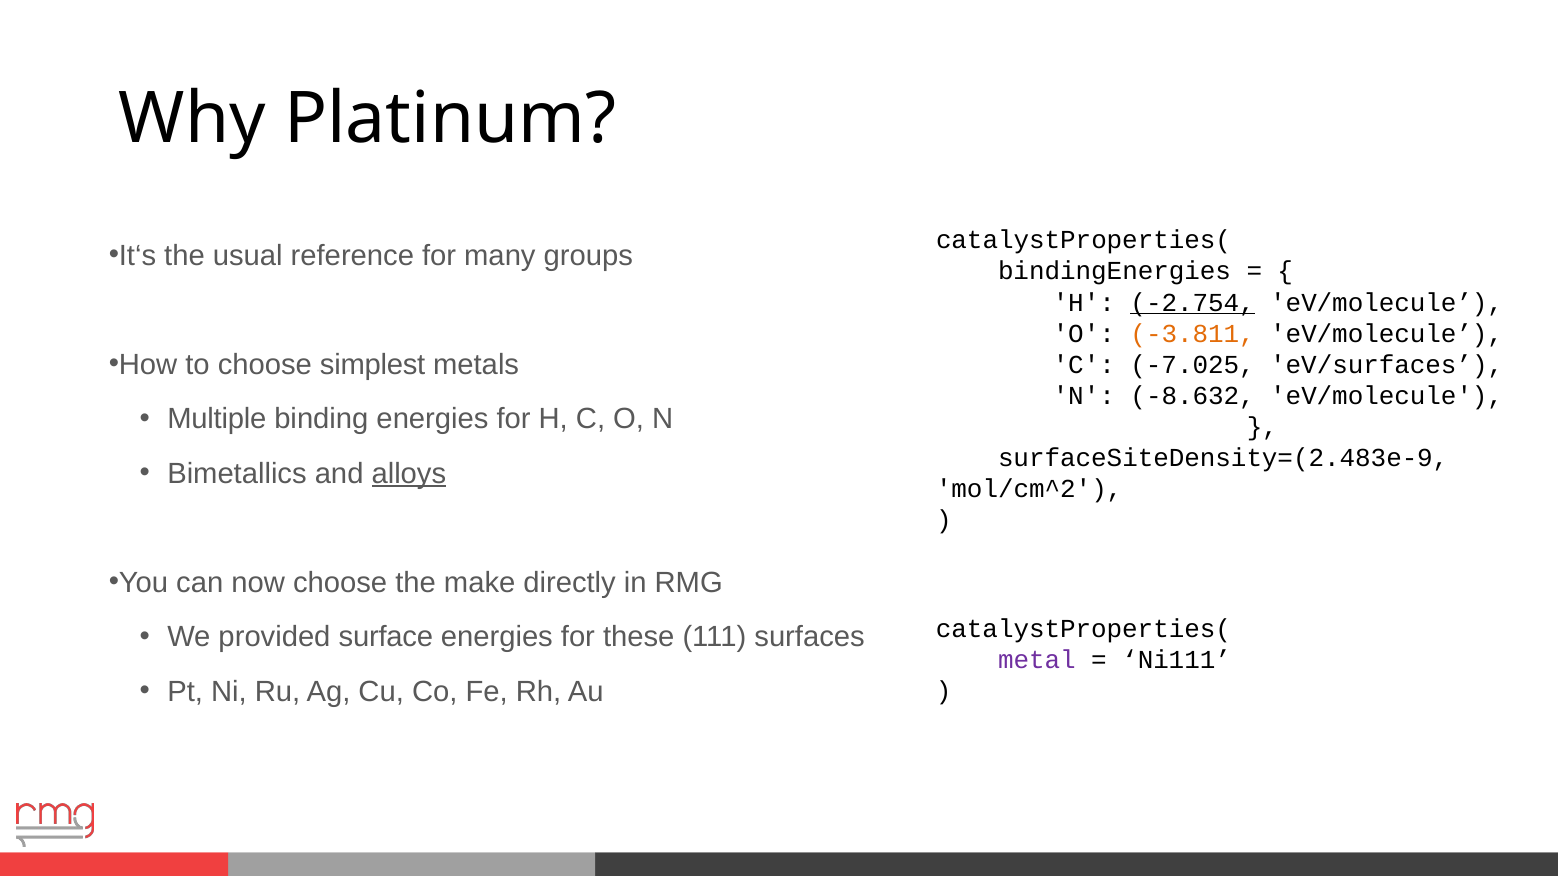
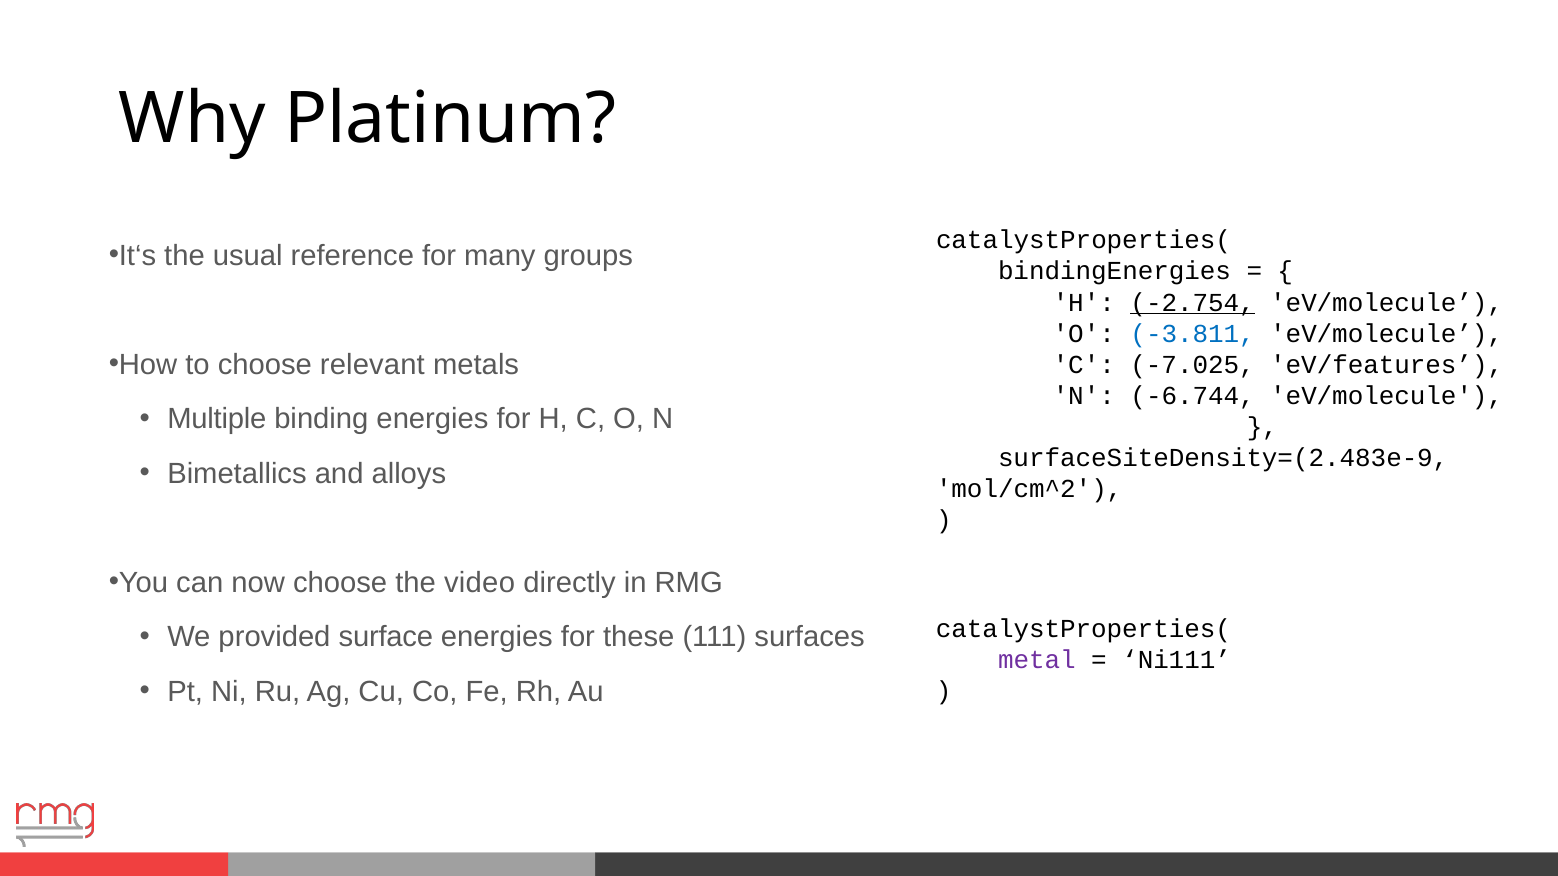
-3.811 colour: orange -> blue (1193, 334)
simplest: simplest -> relevant (372, 365)
eV/surfaces: eV/surfaces -> eV/features (1387, 365)
-8.632: -8.632 -> -6.744 (1193, 396)
alloys underline: present -> none (409, 474)
make: make -> video (480, 583)
